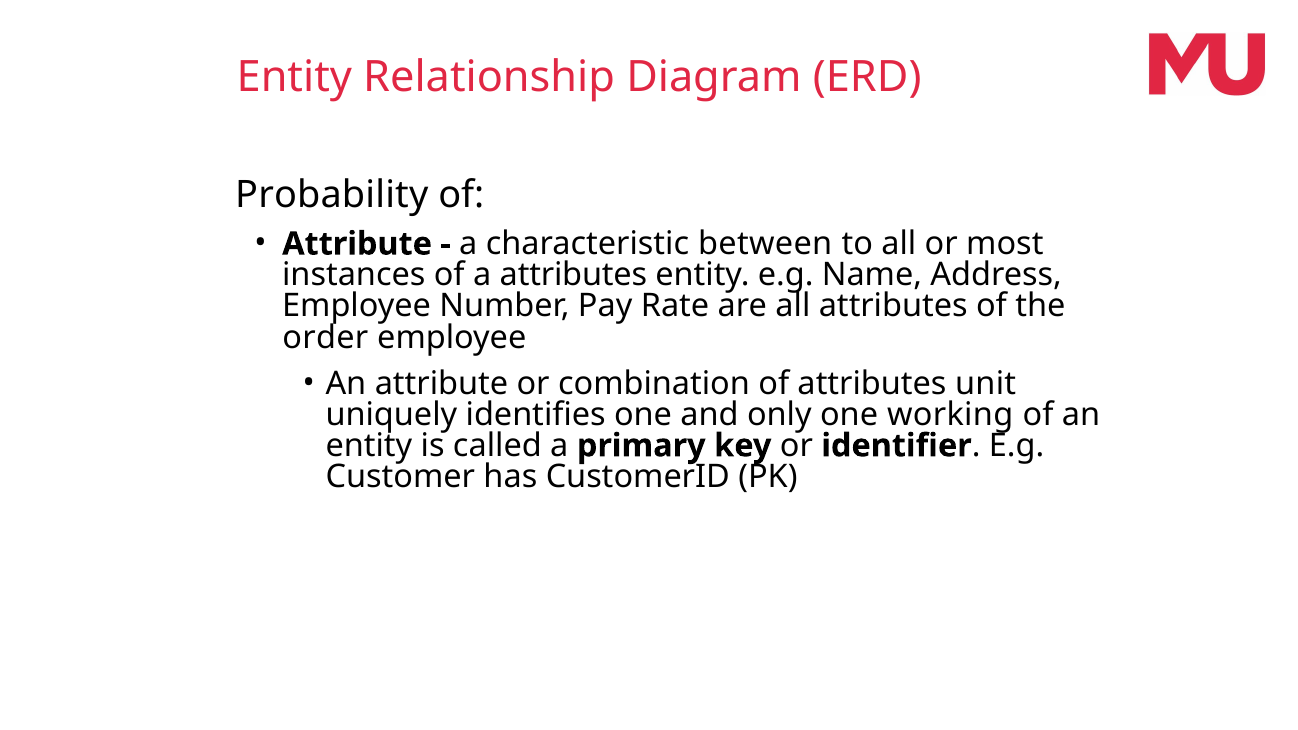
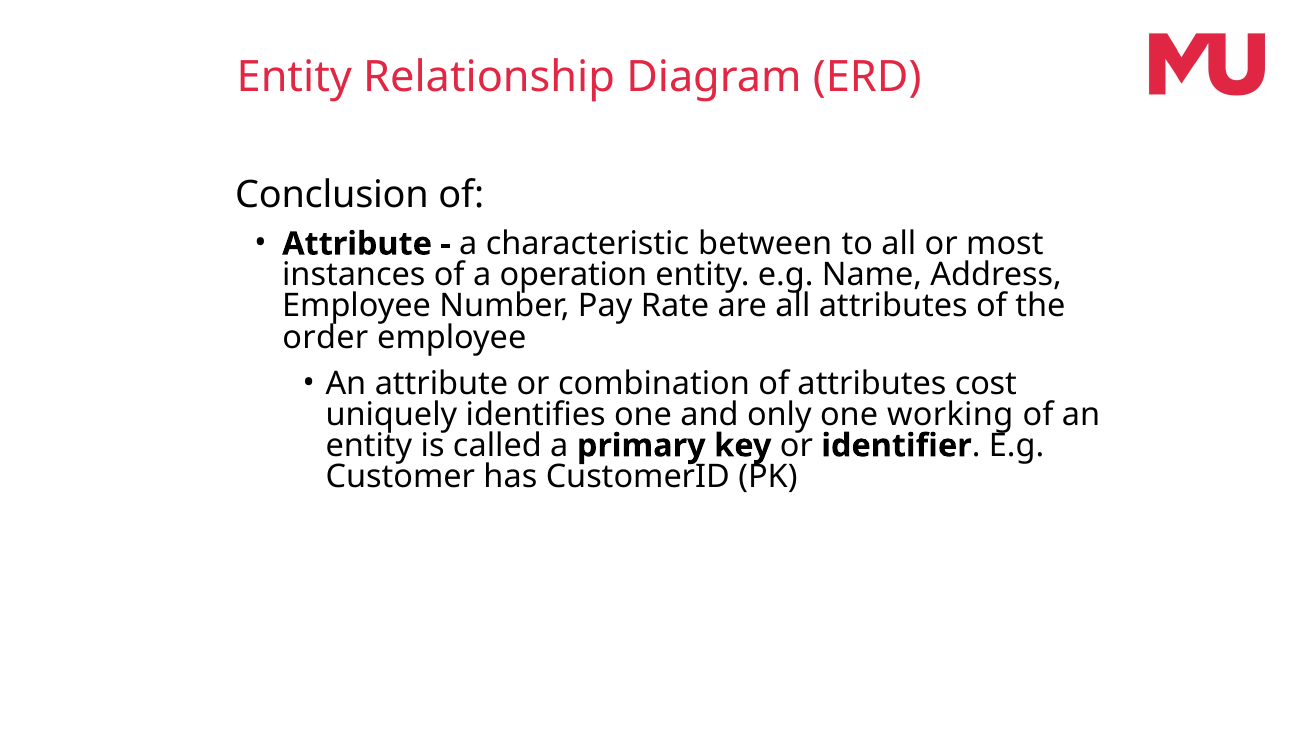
Probability: Probability -> Conclusion (332, 195)
a attributes: attributes -> operation (573, 275)
unit: unit -> cost (986, 383)
